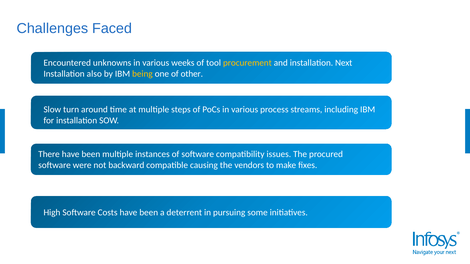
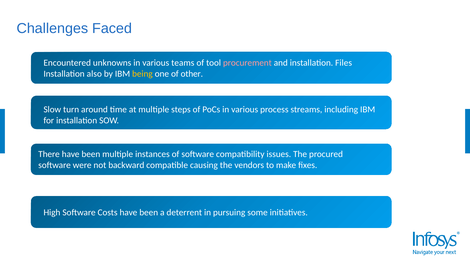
weeks: weeks -> teams (183, 63)
procurement colour: yellow -> pink (247, 63)
Next: Next -> Files (344, 63)
